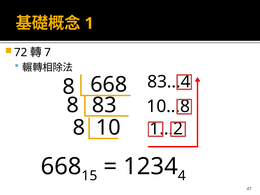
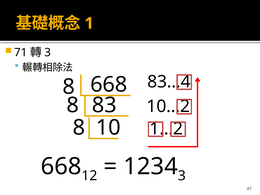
72: 72 -> 71 (21, 53)
7: 7 -> 3 (48, 53)
10…8: 10…8 -> 10…2 (168, 106)
15: 15 -> 12 (89, 176)
4: 4 -> 3 (182, 176)
